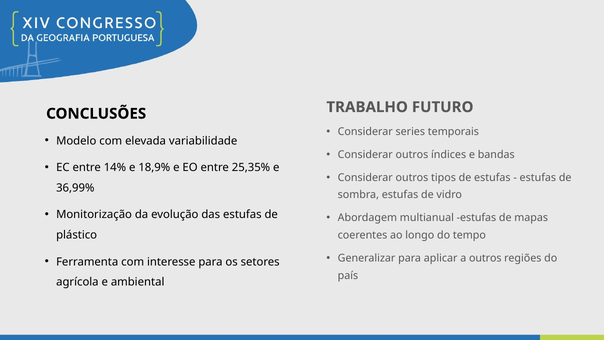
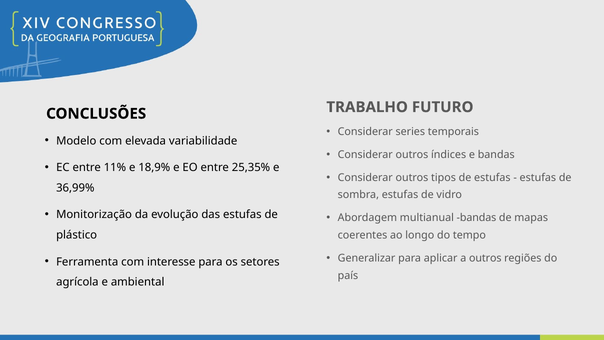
14%: 14% -> 11% (115, 167)
multianual estufas: estufas -> bandas (476, 218)
